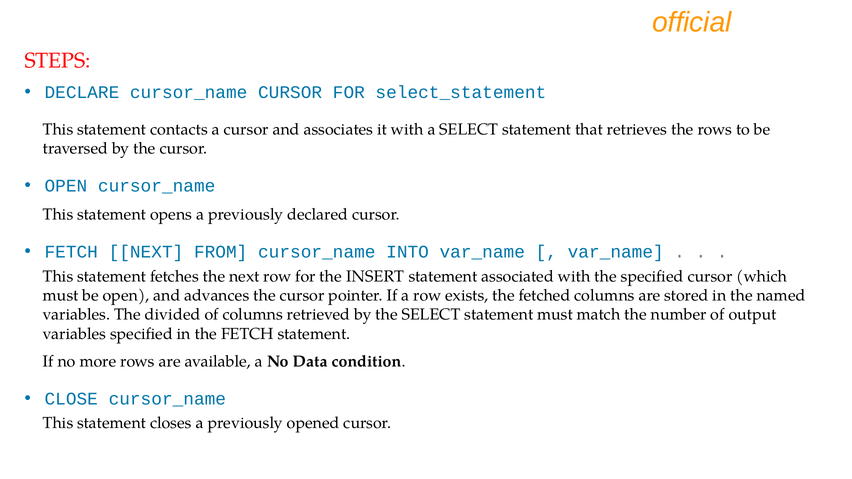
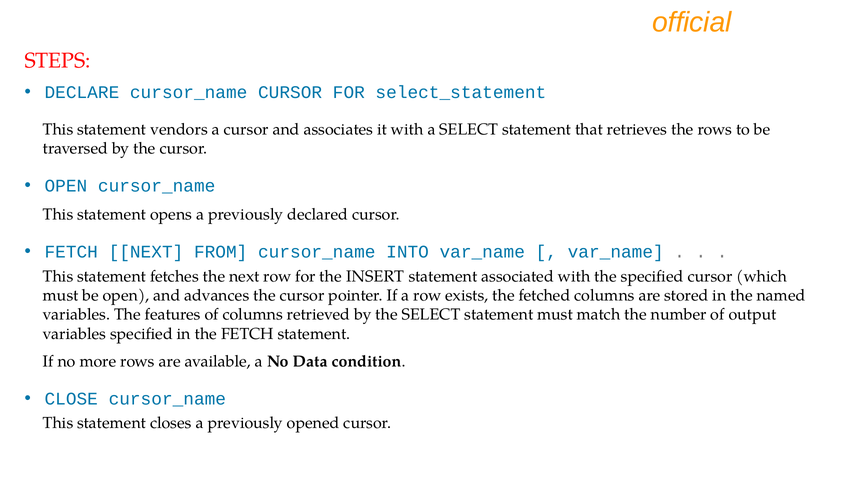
contacts: contacts -> vendors (179, 130)
divided: divided -> features (173, 315)
